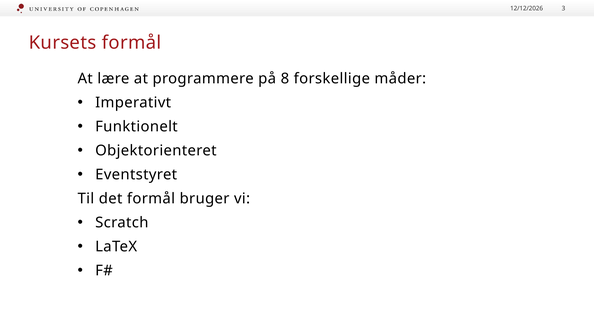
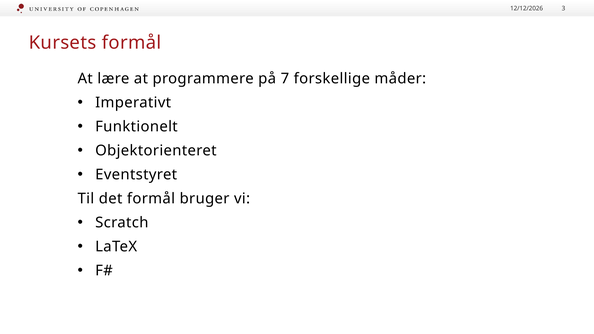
8: 8 -> 7 (285, 79)
